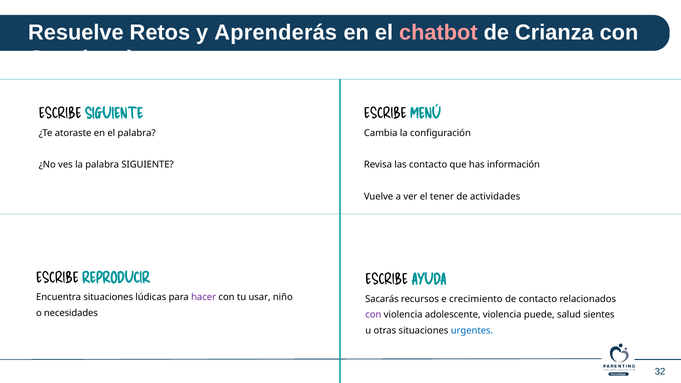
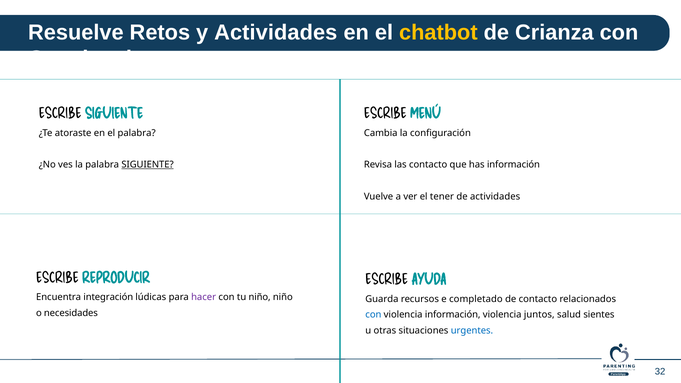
y Aprenderás: Aprenderás -> Actividades (276, 33)
chatbot colour: pink -> yellow (438, 33)
SIGUIENTE underline: none -> present (148, 165)
Encuentra situaciones: situaciones -> integración (108, 297)
tu usar: usar -> niño (260, 297)
Sacarás: Sacarás -> Guarda (382, 299)
crecimiento: crecimiento -> completado (476, 299)
con colour: purple -> blue (373, 315)
violencia adolescente: adolescente -> información (453, 315)
puede: puede -> juntos (539, 315)
